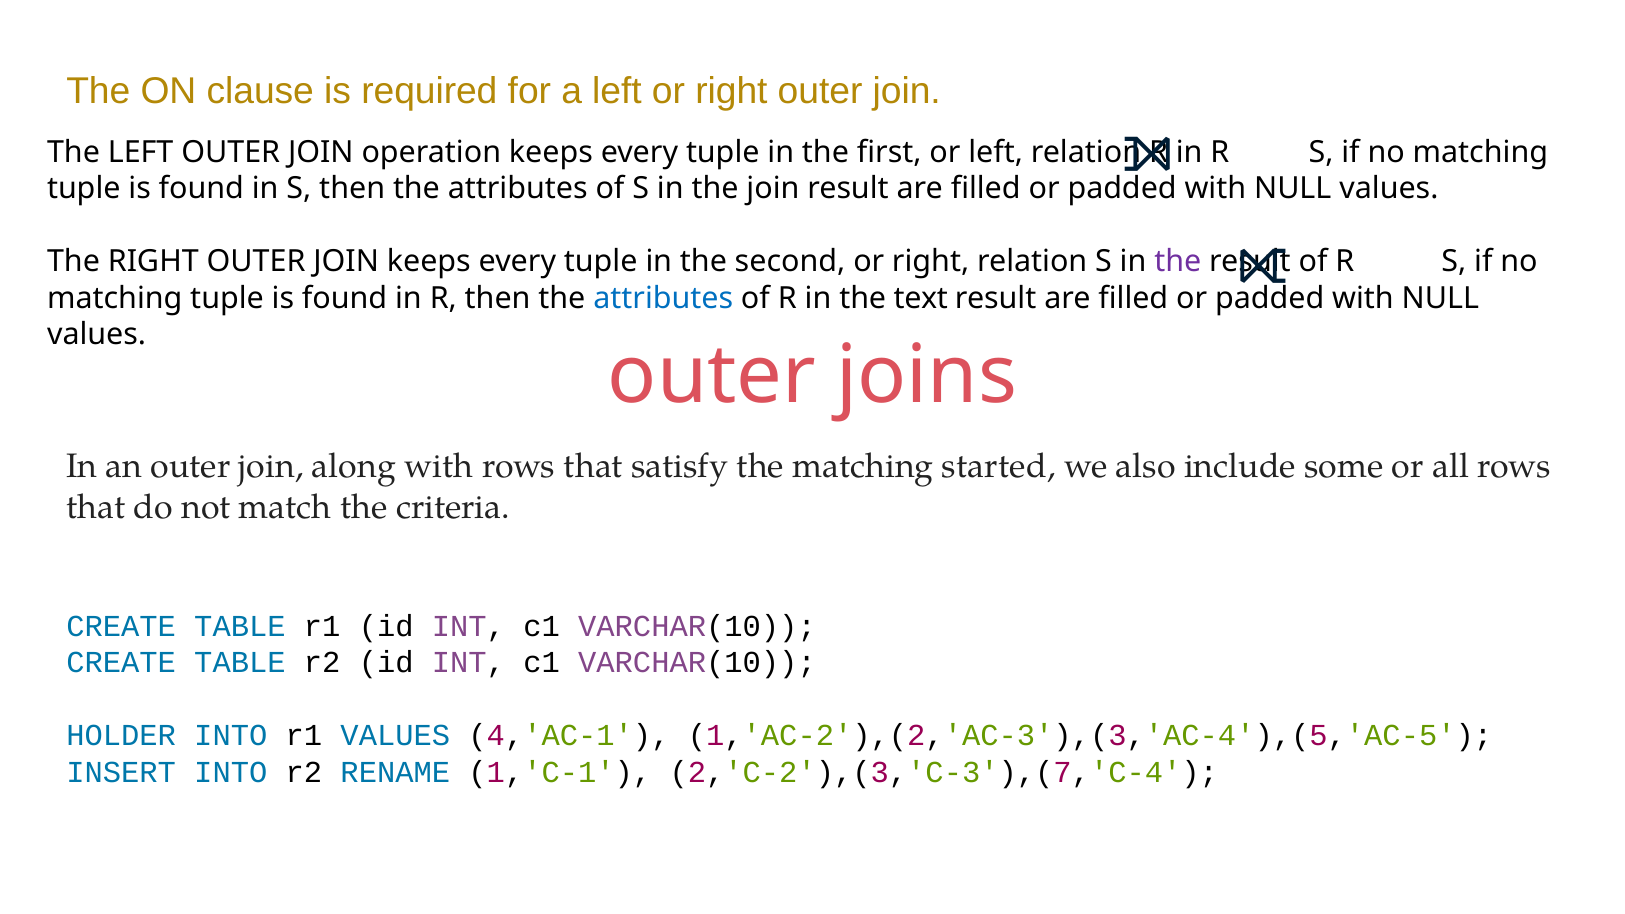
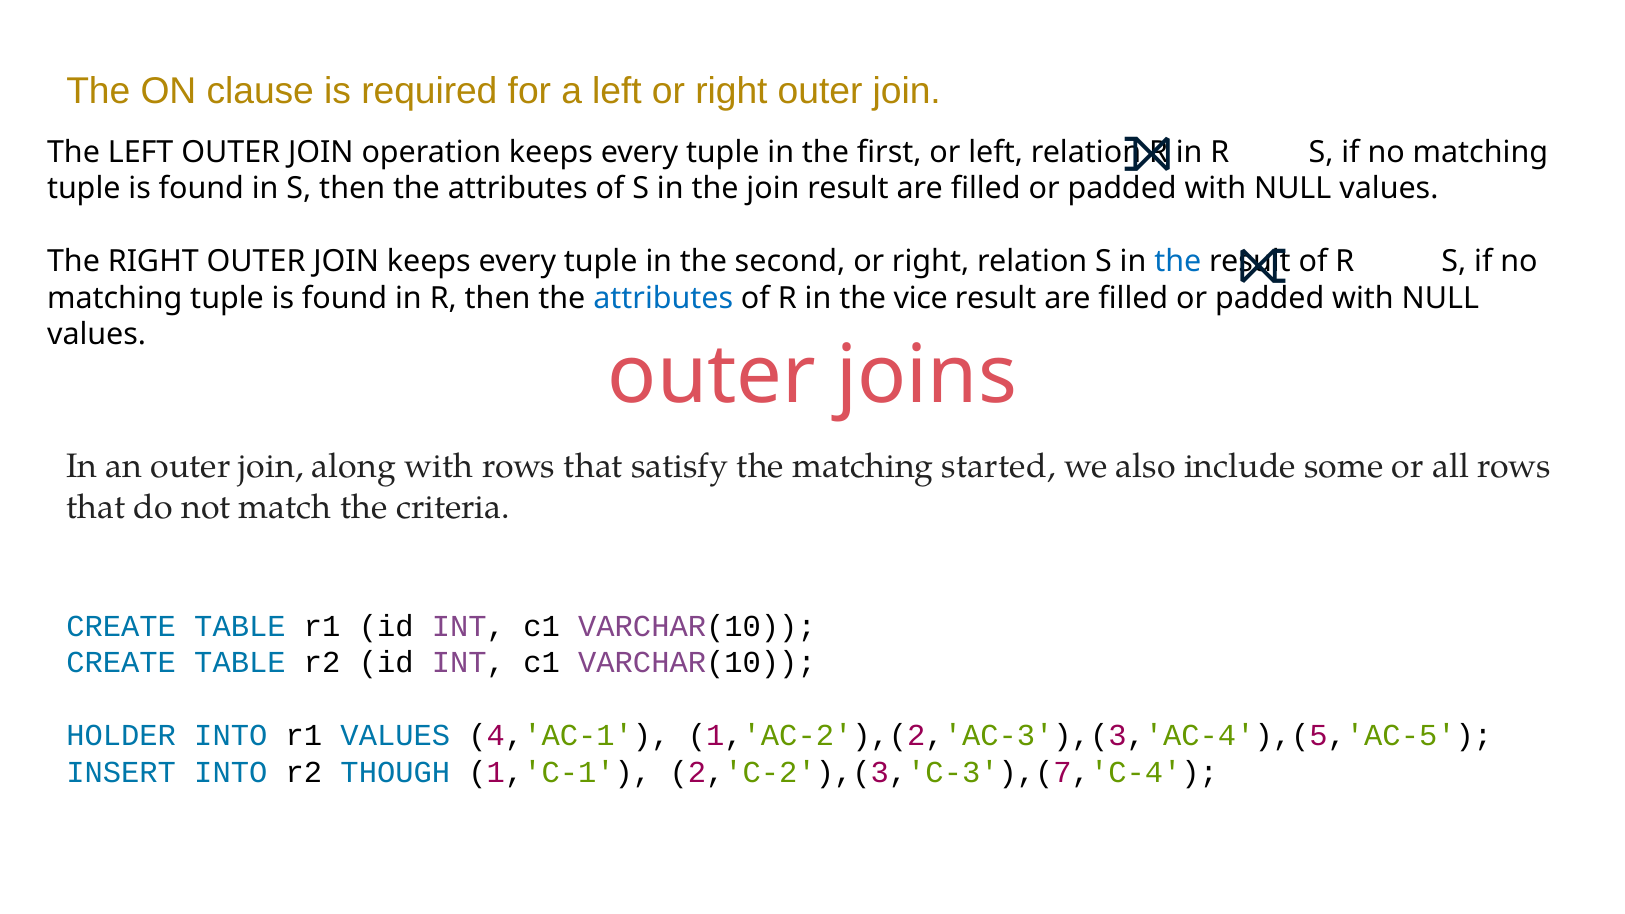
the colour: purple -> blue (1178, 262)
text: text -> vice (921, 298)
RENAME: RENAME -> THOUGH (395, 772)
